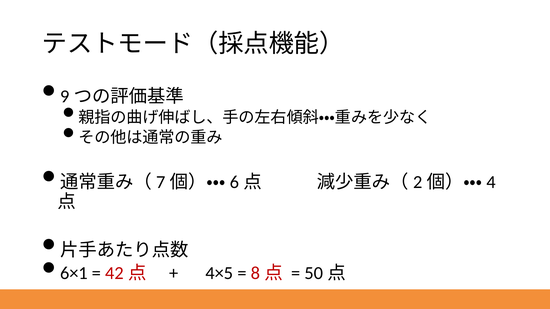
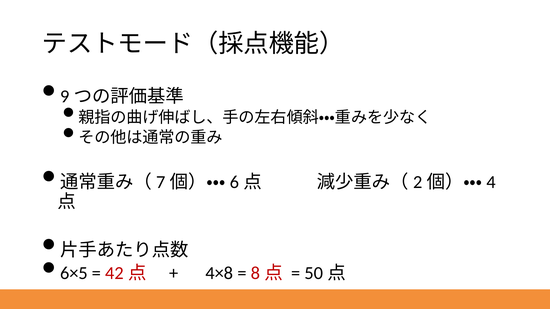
6×1: 6×1 -> 6×5 (74, 274)
4×5: 4×5 -> 4×8 (219, 274)
